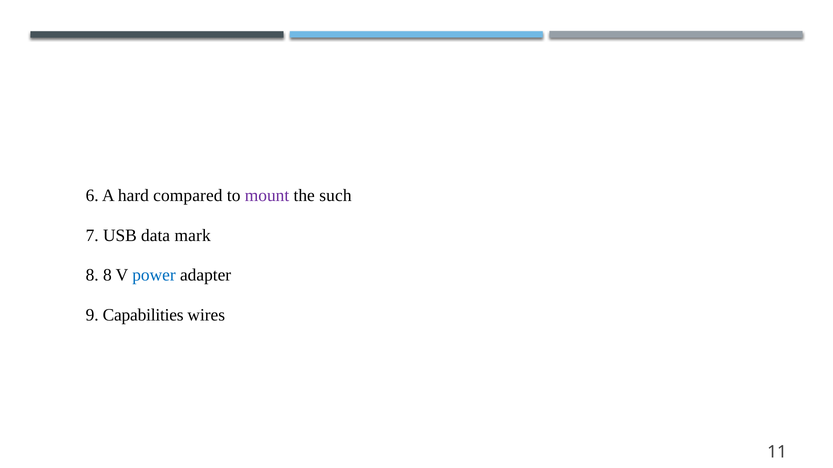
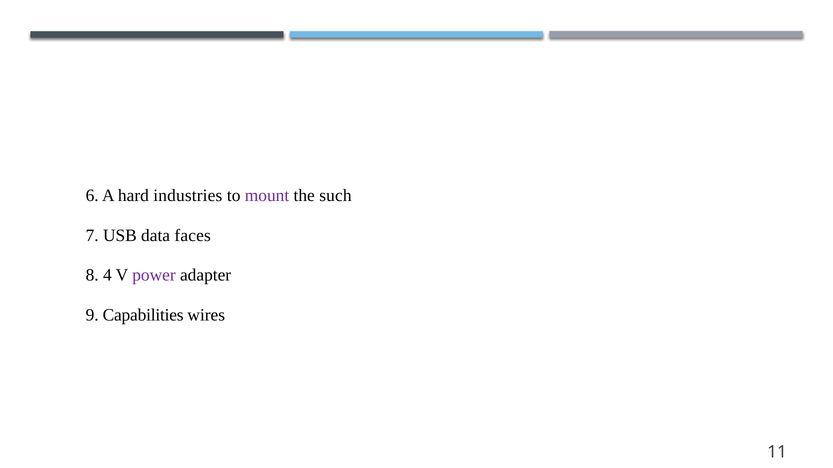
compared: compared -> industries (188, 196)
mark: mark -> faces (193, 236)
8 8: 8 -> 4 (107, 276)
power colour: blue -> purple (154, 276)
